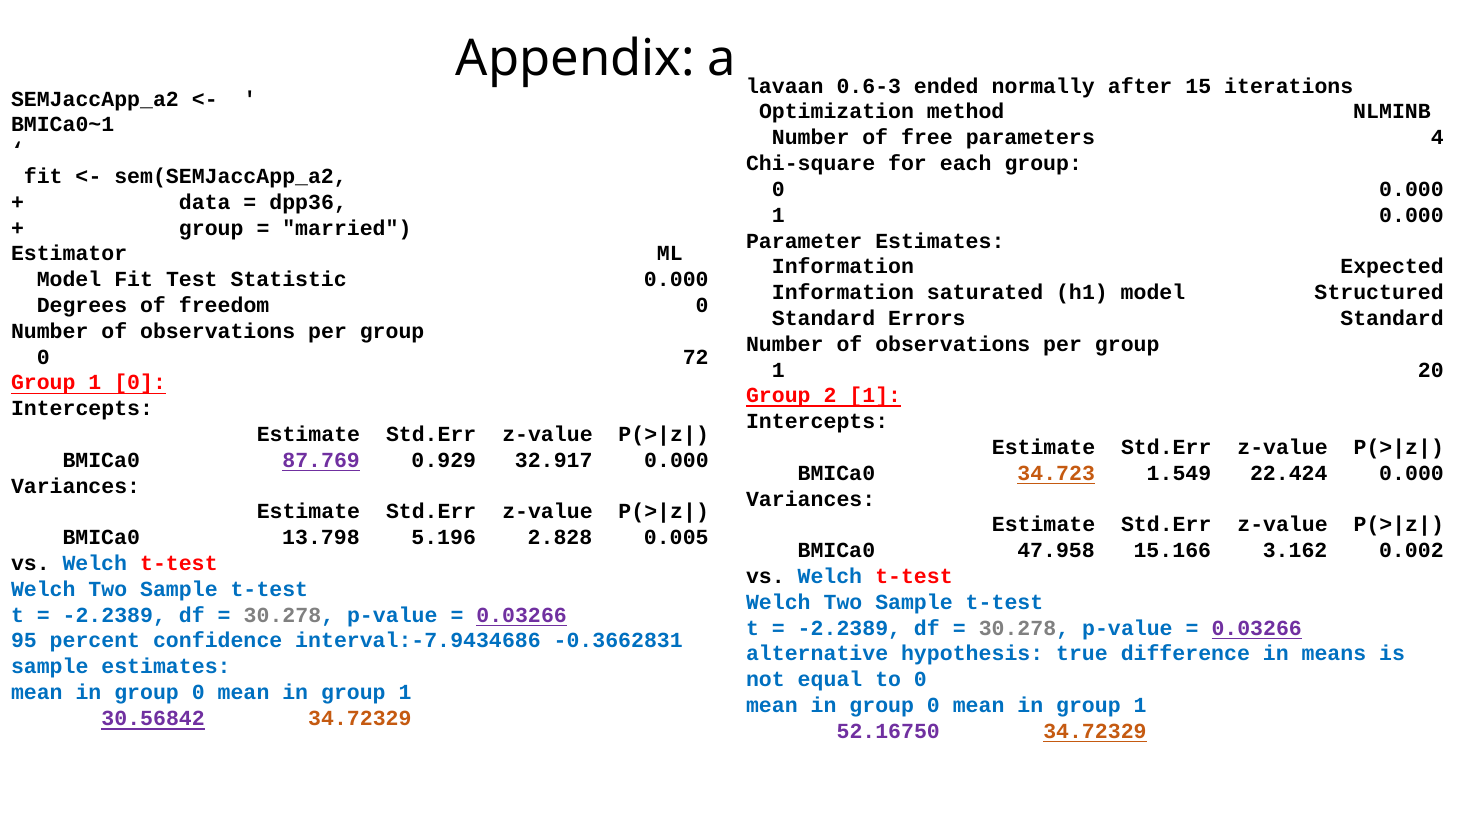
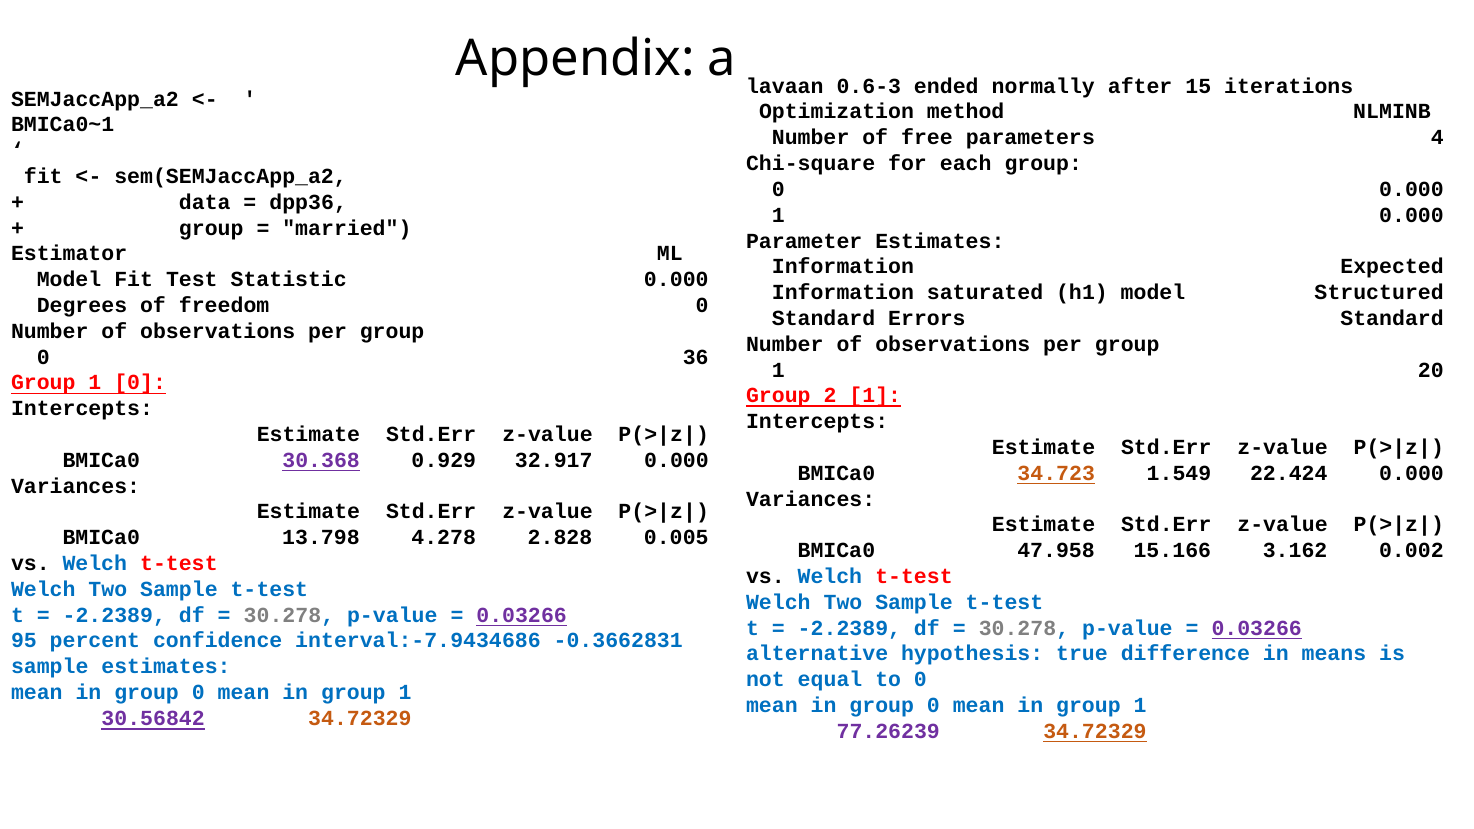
72: 72 -> 36 (696, 357)
87.769: 87.769 -> 30.368 (321, 460)
5.196: 5.196 -> 4.278 (444, 538)
52.16750: 52.16750 -> 77.26239 (888, 731)
